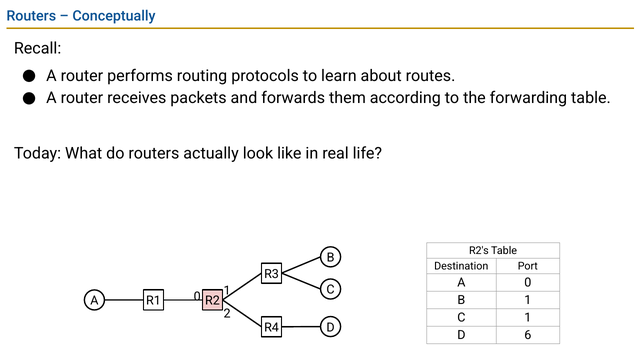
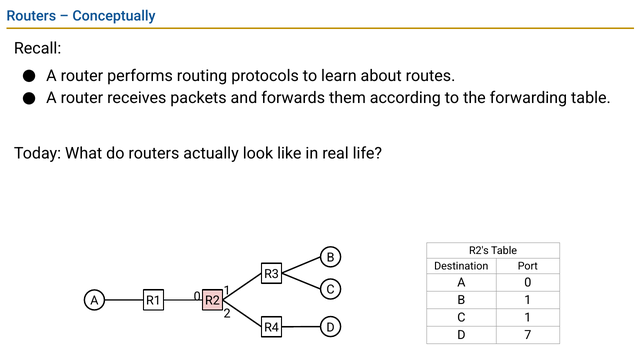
6: 6 -> 7 (528, 336)
